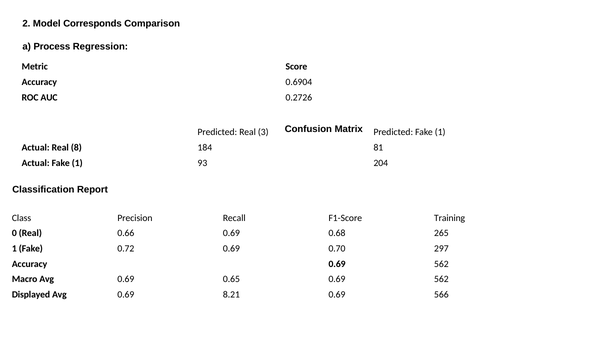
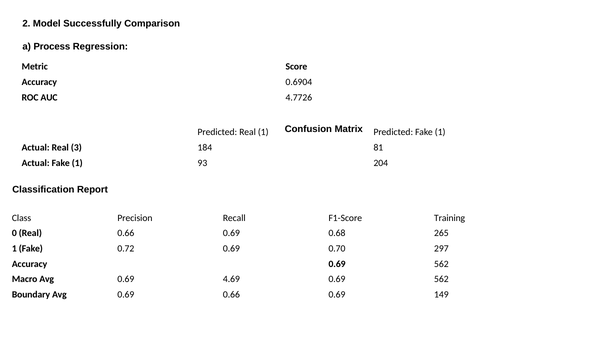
Corresponds: Corresponds -> Successfully (92, 23)
0.2726: 0.2726 -> 4.7726 (299, 98)
Real 3: 3 -> 1 (263, 132)
8: 8 -> 3 (76, 148)
0.65: 0.65 -> 4.69 (231, 279)
Displayed: Displayed -> Boundary (31, 295)
0.69 8.21: 8.21 -> 0.66 (231, 295)
566: 566 -> 149 (441, 295)
